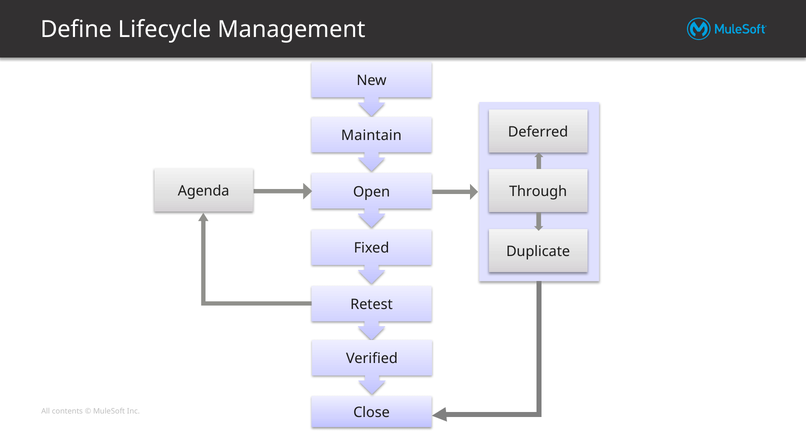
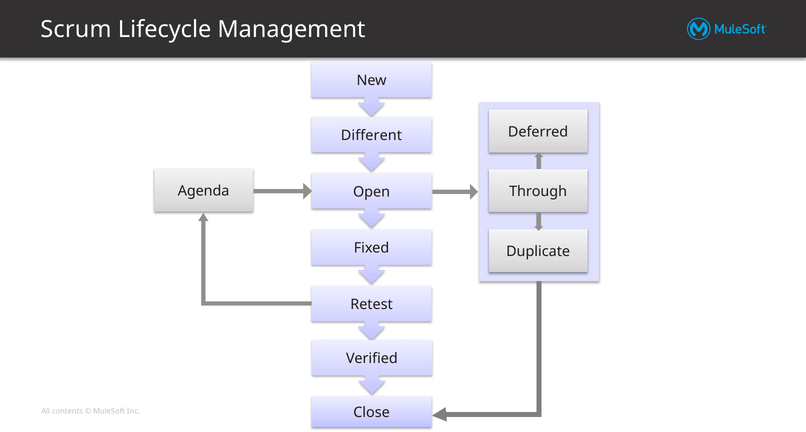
Define: Define -> Scrum (76, 29)
Maintain: Maintain -> Different (371, 135)
